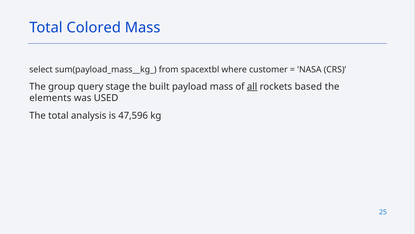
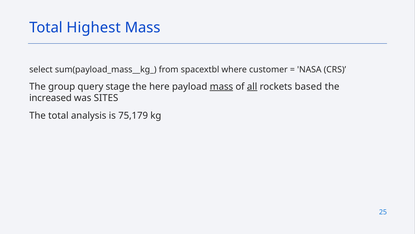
Colored: Colored -> Highest (94, 28)
built: built -> here (159, 86)
mass underline: none -> present (221, 86)
elements: elements -> increased (50, 98)
USED: USED -> SITES (106, 98)
47,596: 47,596 -> 75,179 (133, 115)
